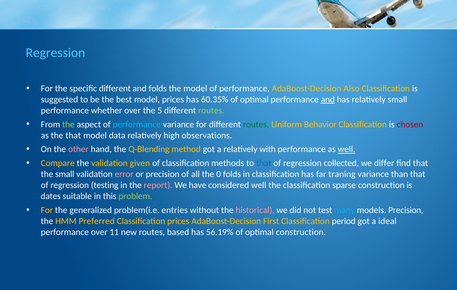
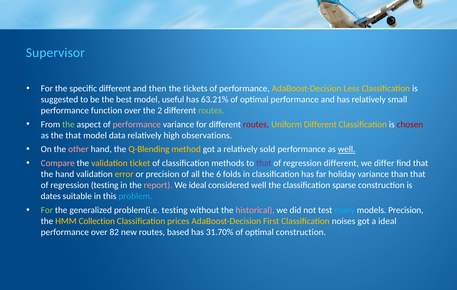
Regression: Regression -> Supervisor (55, 53)
and folds: folds -> then (158, 89)
the model: model -> tickets (195, 89)
Also: Also -> Less (351, 89)
model prices: prices -> useful (173, 100)
60.35%: 60.35% -> 63.21% (215, 100)
and underline: present -> none (328, 100)
whether: whether -> function (107, 110)
5: 5 -> 2 (160, 110)
performance colour: light blue -> pink (137, 124)
routes colour: green -> red (256, 124)
Uniform Behavior: Behavior -> Different (320, 124)
with: with -> sold (267, 149)
Compare colour: yellow -> pink (58, 163)
given: given -> ticket (140, 163)
that colour: blue -> purple (264, 163)
regression collected: collected -> different (341, 163)
the small: small -> hand (65, 174)
error colour: pink -> yellow (124, 174)
0: 0 -> 6 (219, 174)
traning: traning -> holiday (342, 174)
We have: have -> ideal (198, 185)
problem colour: light green -> light blue (135, 196)
For colour: yellow -> light green (47, 210)
problem(i.e entries: entries -> testing (175, 210)
Preferred: Preferred -> Collection (97, 221)
period: period -> noises (344, 221)
11: 11 -> 82 (114, 232)
56.19%: 56.19% -> 31.70% (220, 232)
